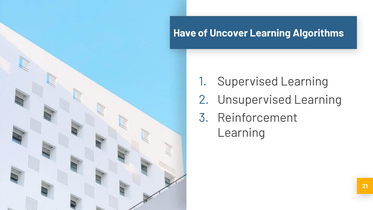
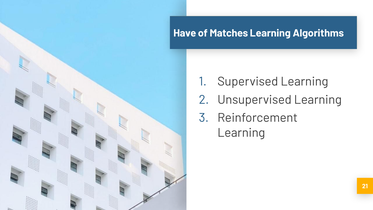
Uncover: Uncover -> Matches (229, 33)
